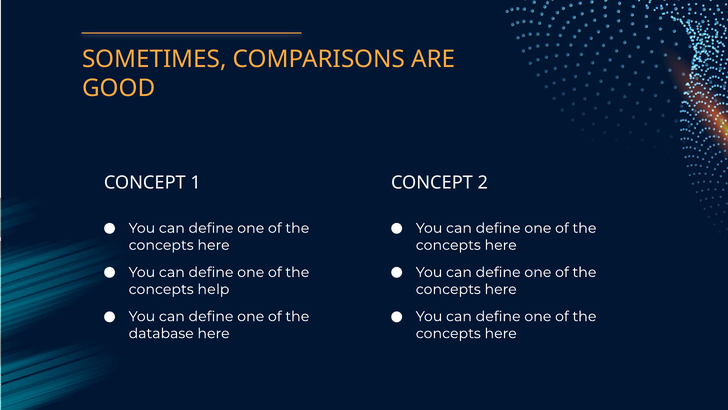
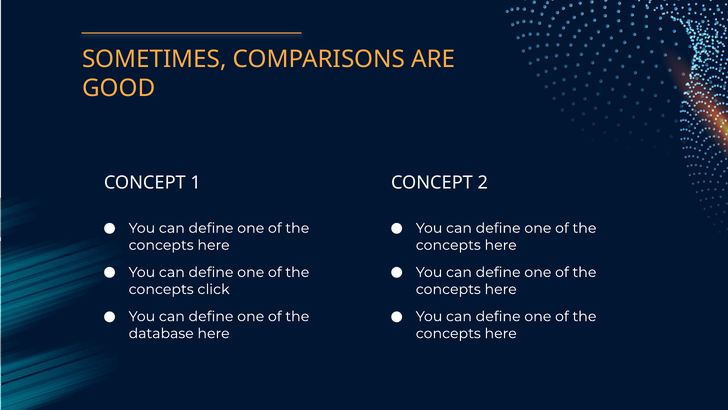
help: help -> click (213, 289)
